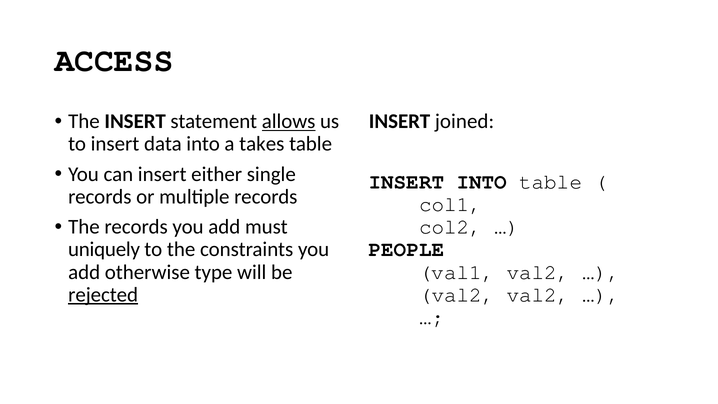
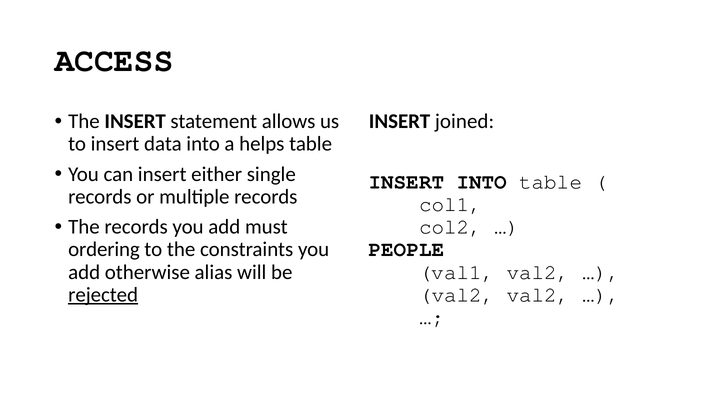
allows underline: present -> none (289, 121)
takes: takes -> helps (262, 144)
uniquely: uniquely -> ordering (104, 249)
type: type -> alias (213, 272)
